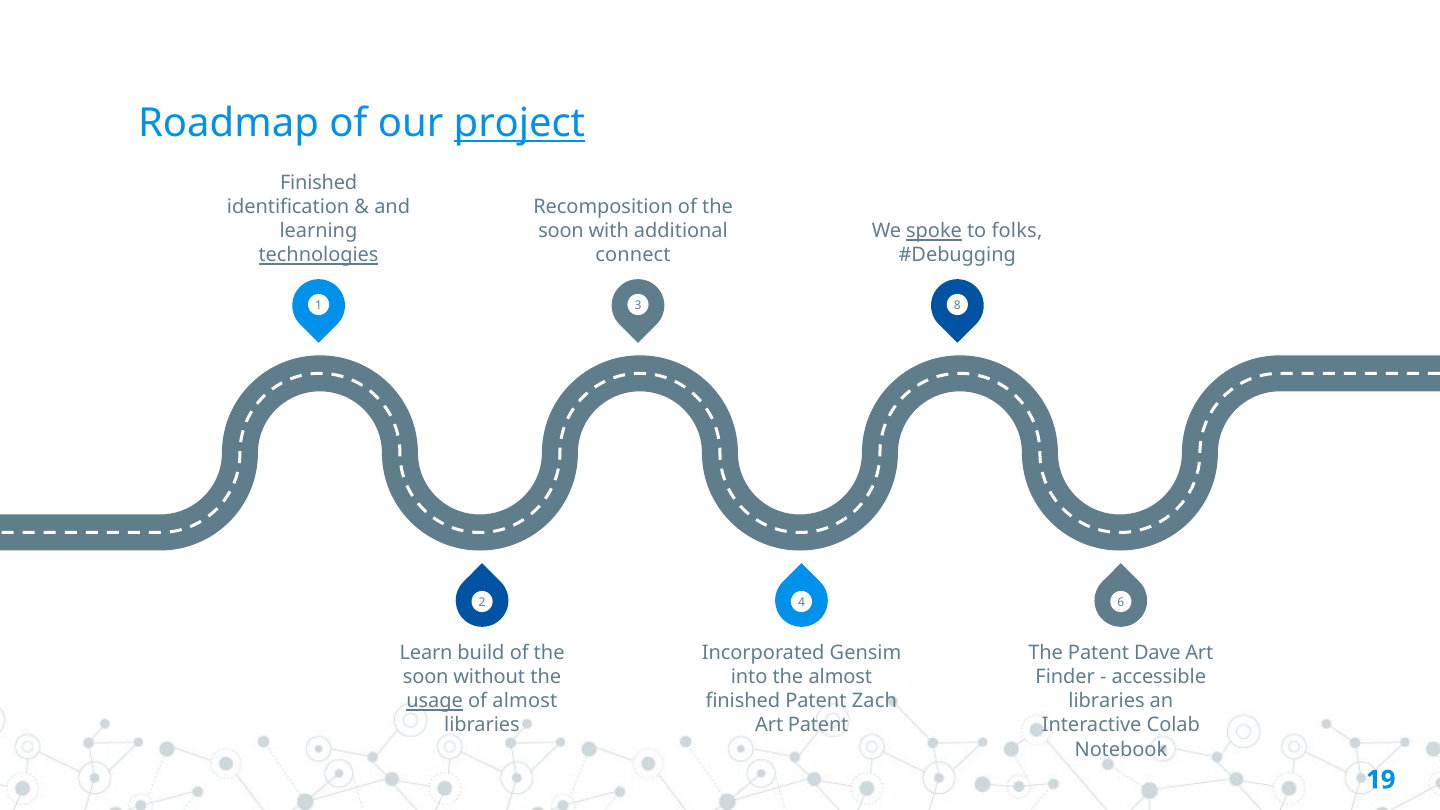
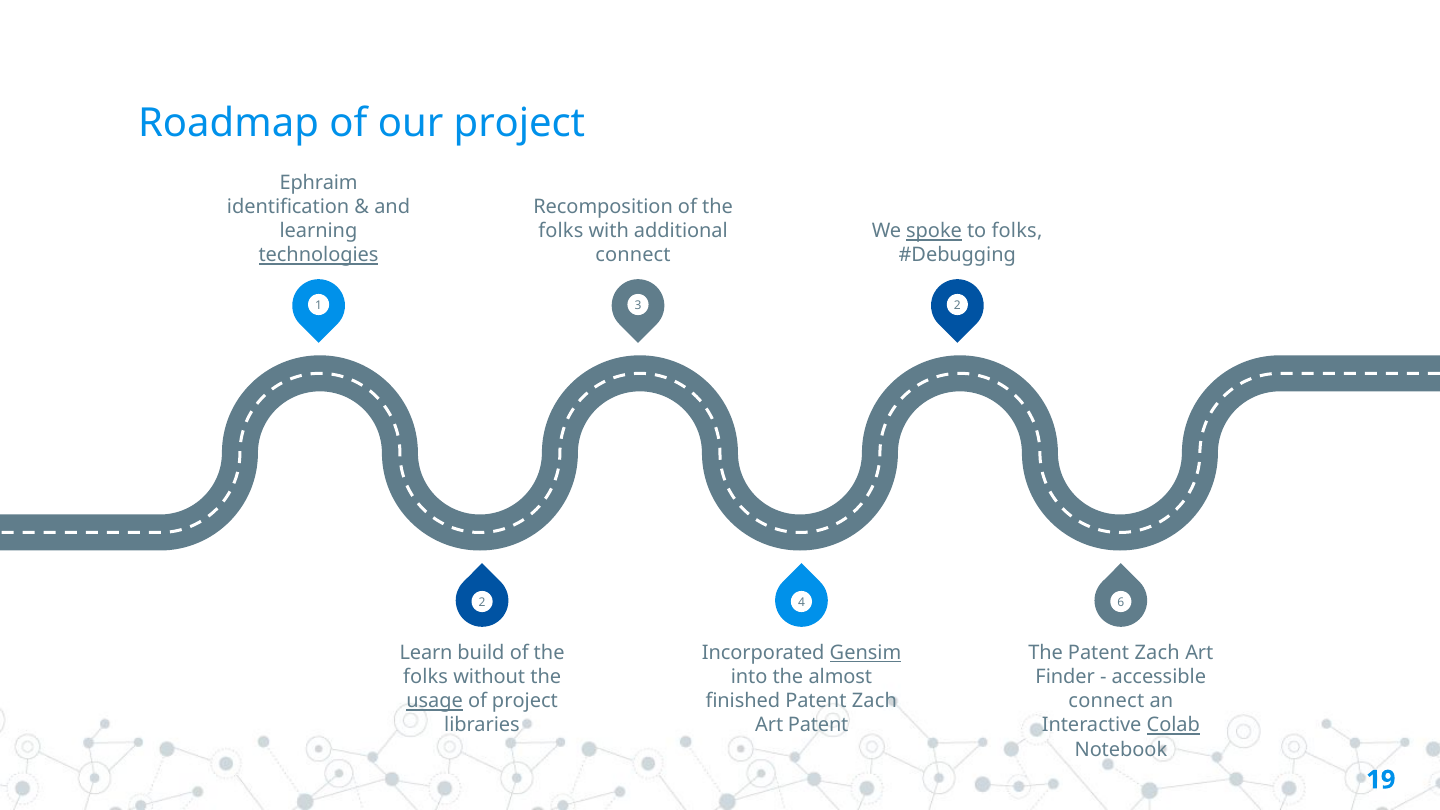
project underline: present -> none (519, 124)
Finished: Finished -> Ephraim (319, 183)
soon: soon -> folks (561, 231)
3 8: 8 -> 2 (957, 305)
Gensim underline: none -> present (866, 653)
The Patent Dave: Dave -> Zach (1157, 653)
soon: soon -> folks (426, 677)
of almost: almost -> project (525, 701)
libraries: libraries -> connect (1106, 701)
Colab underline: none -> present (1173, 725)
